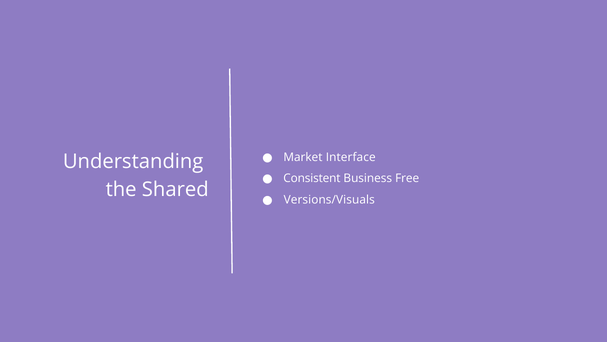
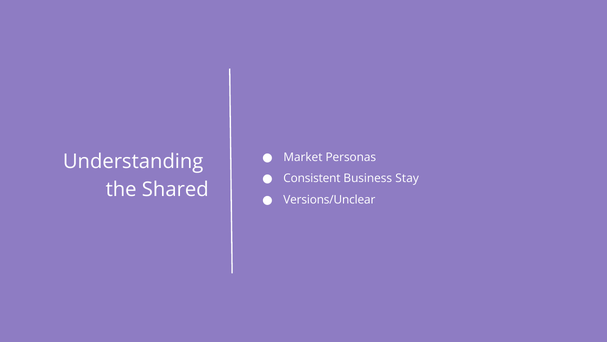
Interface: Interface -> Personas (351, 157)
Free: Free -> Stay (407, 178)
Versions/Visuals: Versions/Visuals -> Versions/Unclear (329, 200)
